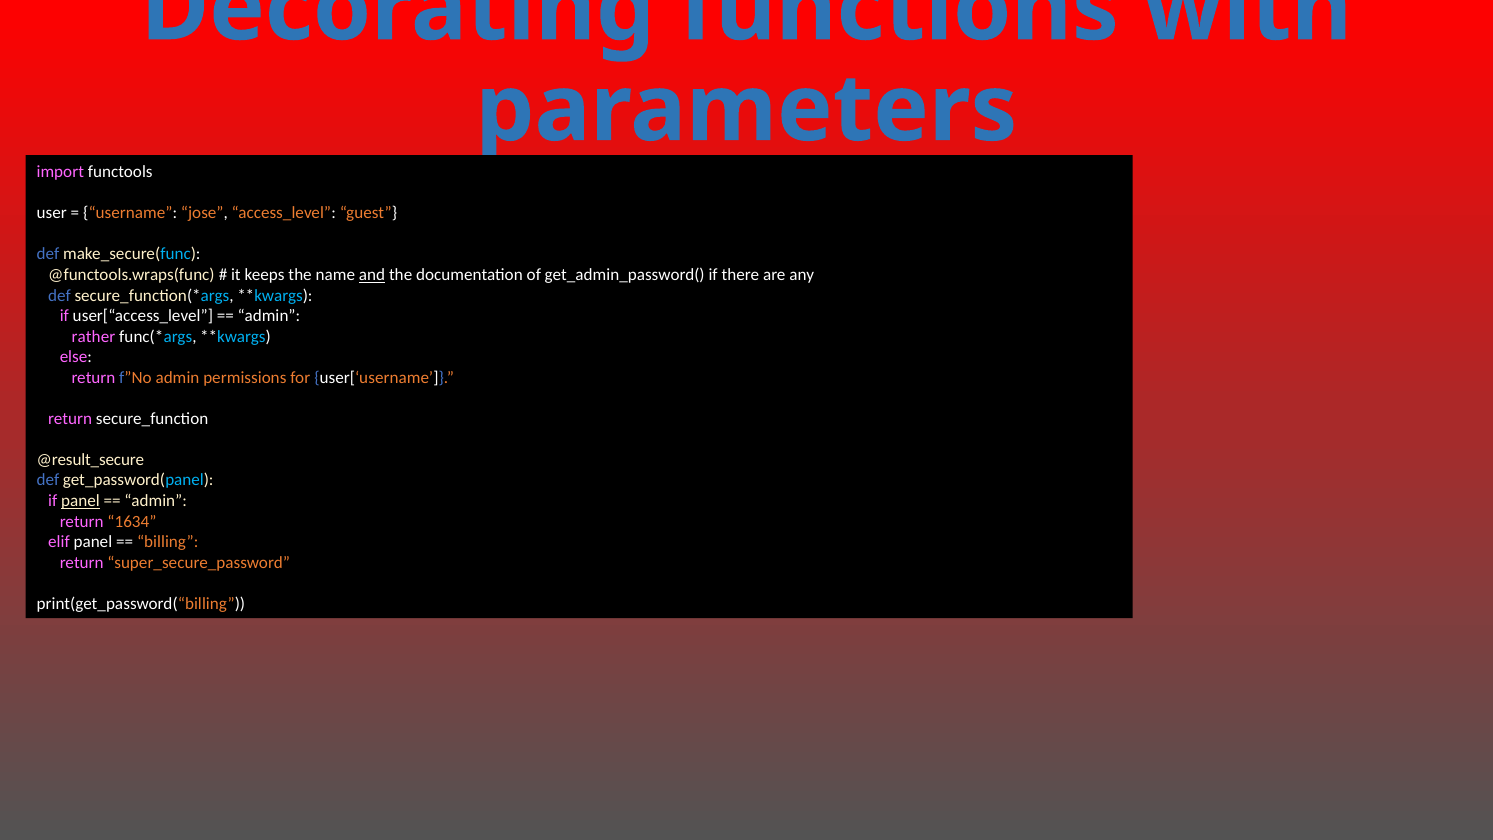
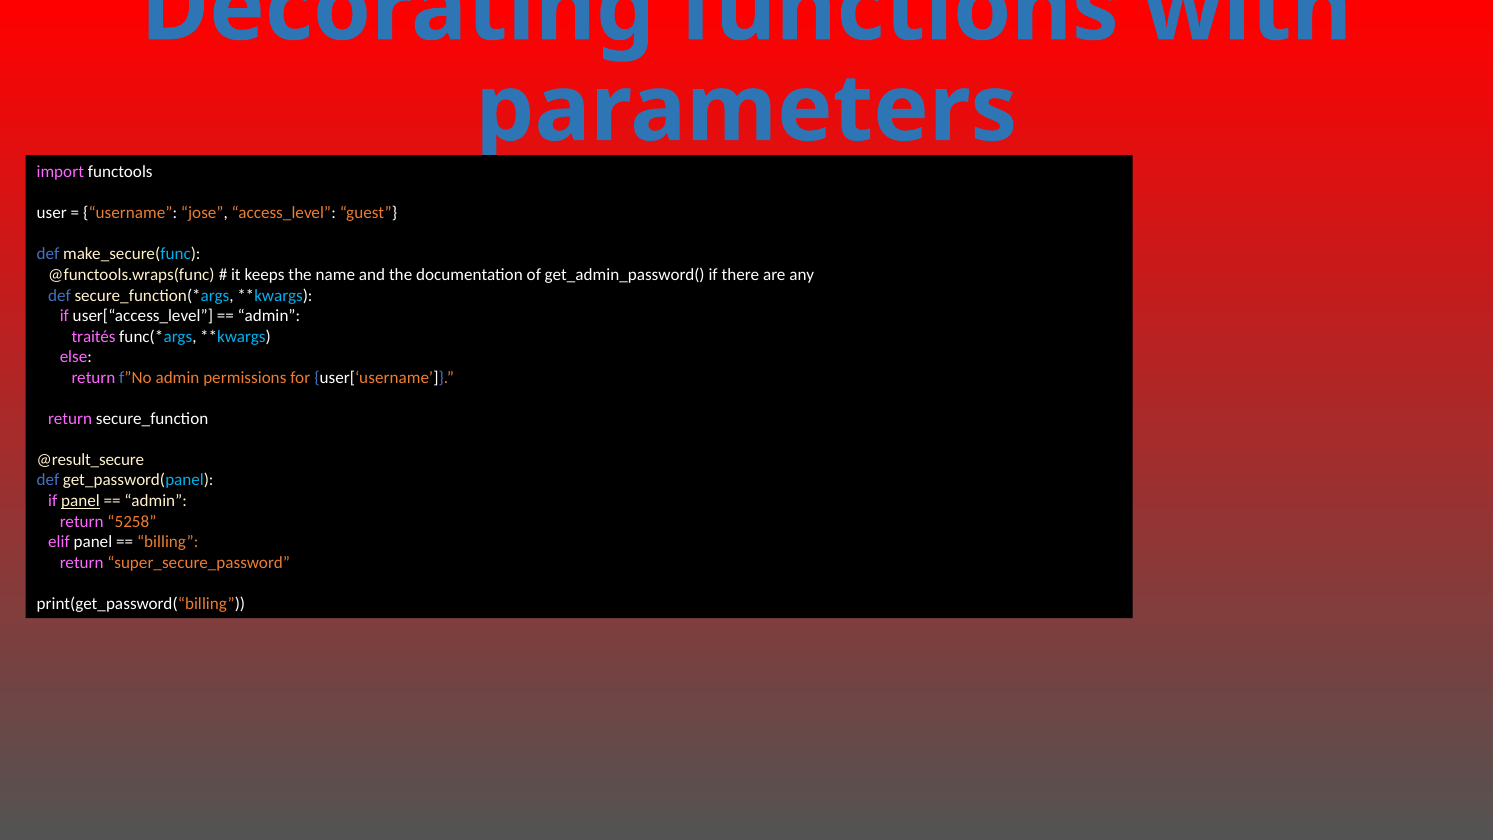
and underline: present -> none (372, 275)
rather: rather -> traités (94, 336)
1634: 1634 -> 5258 (132, 521)
